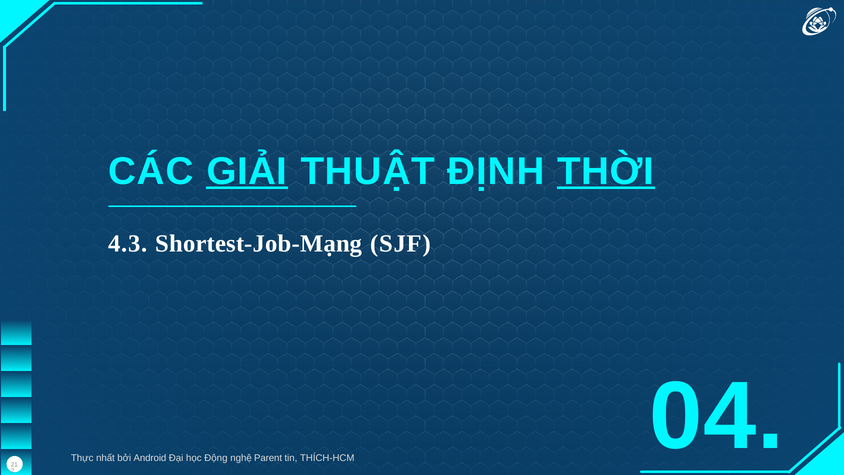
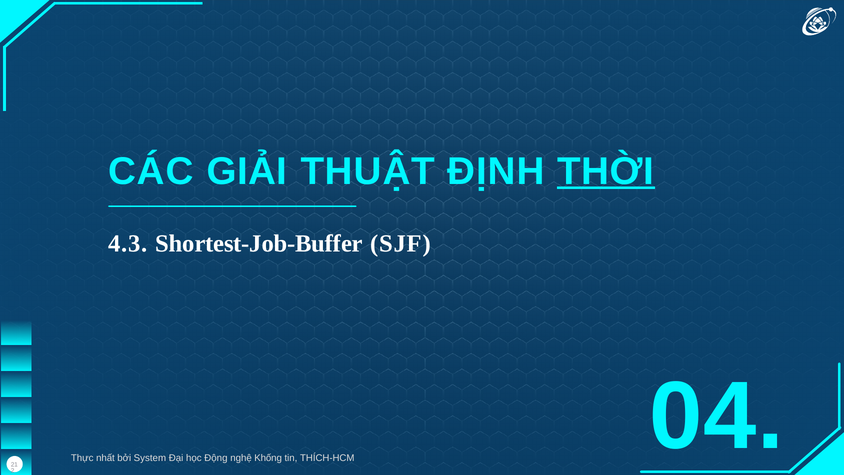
GIẢI underline: present -> none (247, 171)
Shortest-Job-Mạng: Shortest-Job-Mạng -> Shortest-Job-Buffer (259, 243)
Android: Android -> System (150, 458)
Parent: Parent -> Khống (268, 458)
